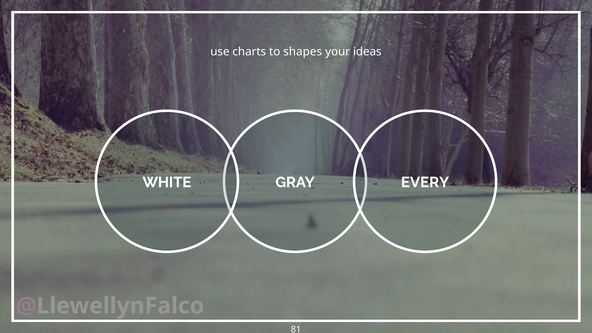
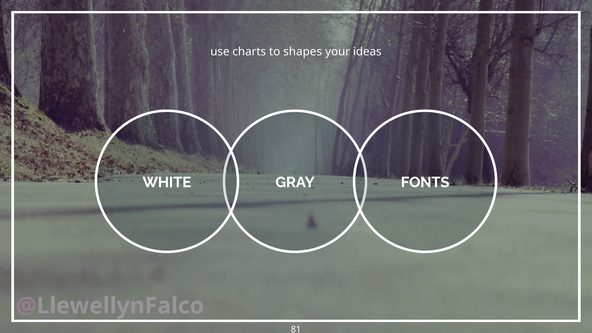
EVERY: EVERY -> FONTS (425, 182)
